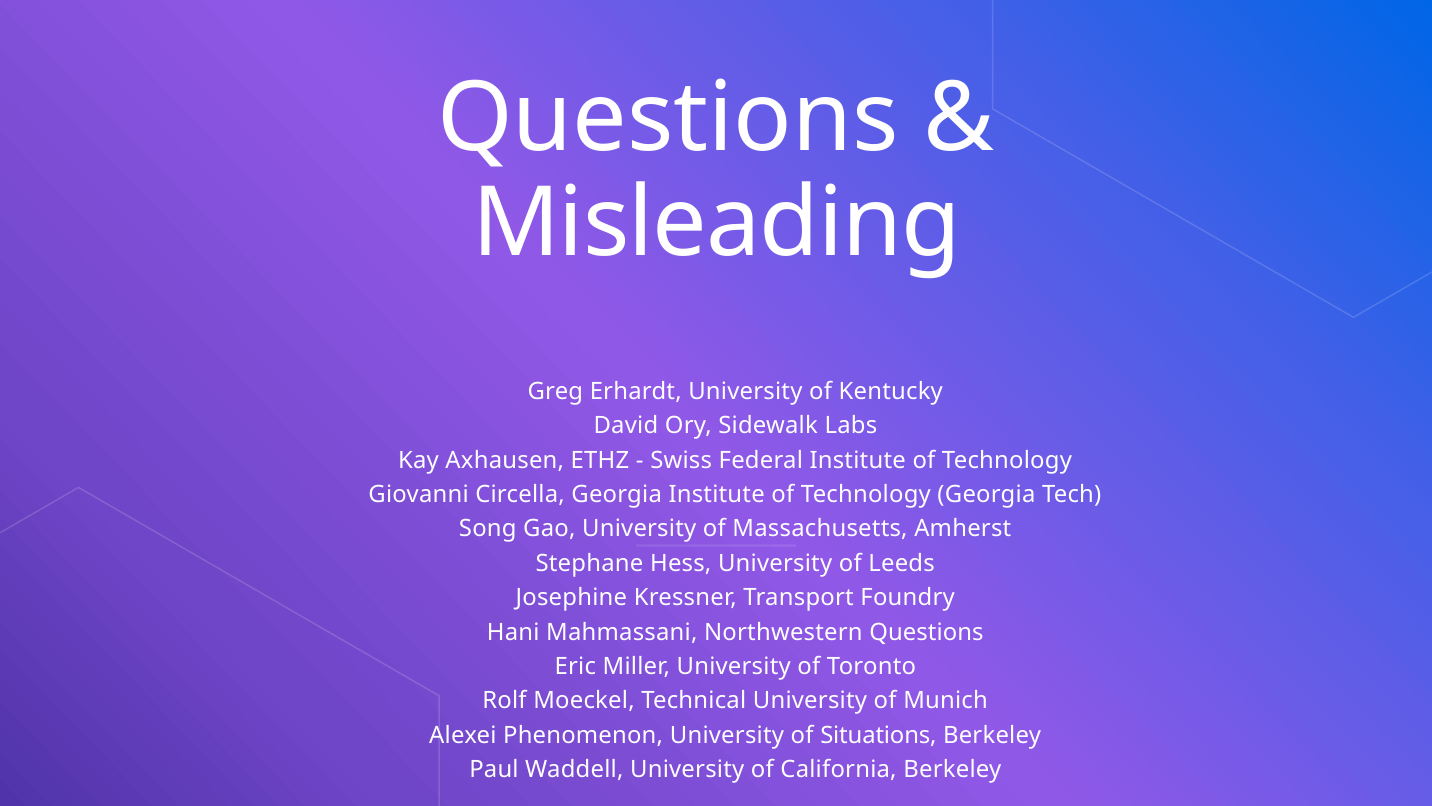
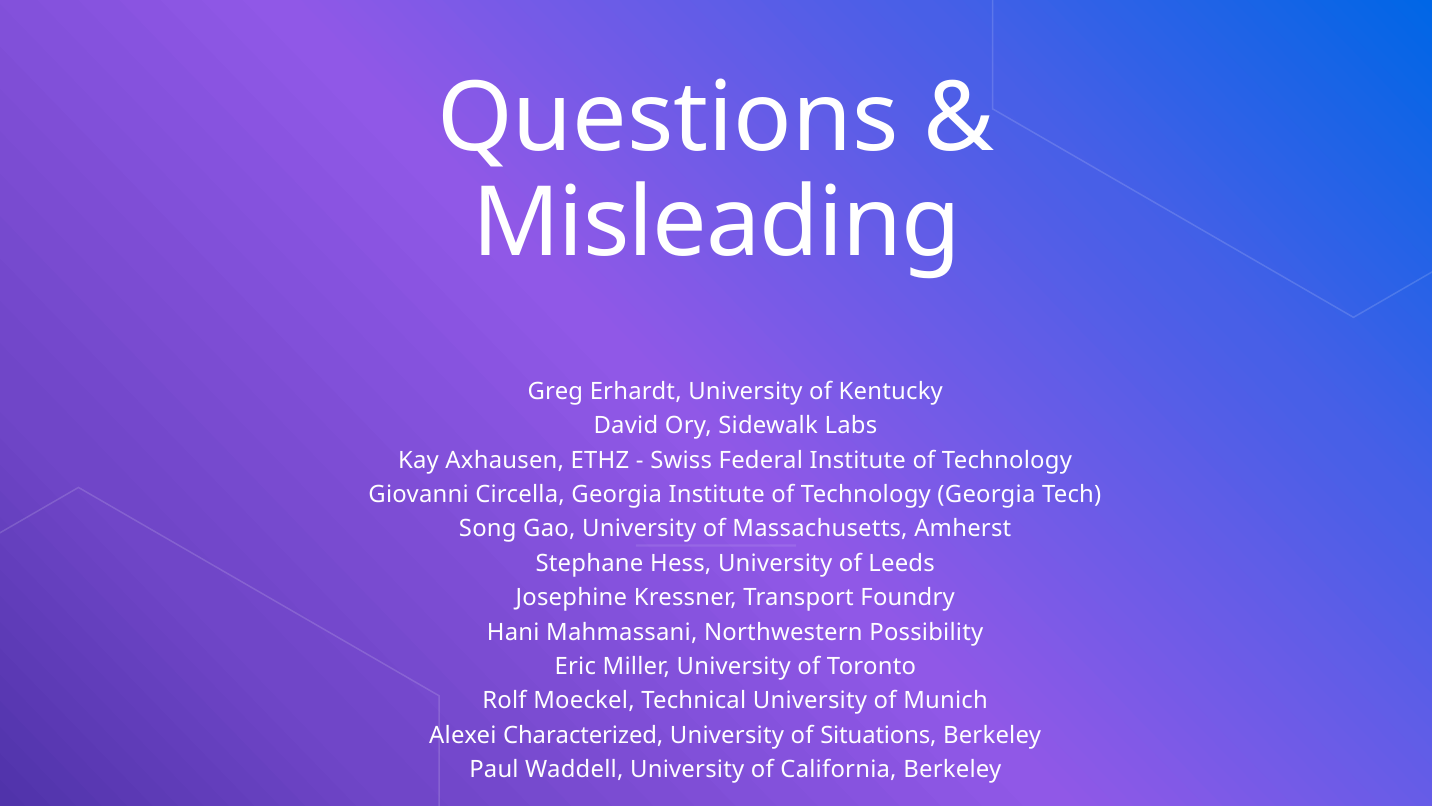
Northwestern Questions: Questions -> Possibility (926, 632)
Phenomenon: Phenomenon -> Characterized (583, 735)
